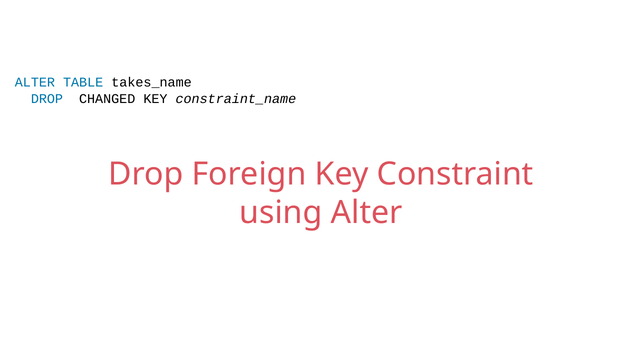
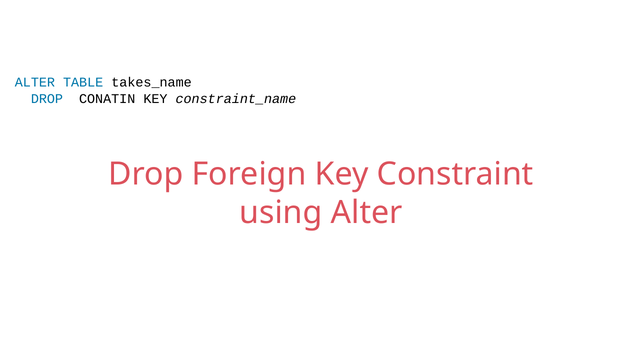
CHANGED: CHANGED -> CONATIN (107, 99)
